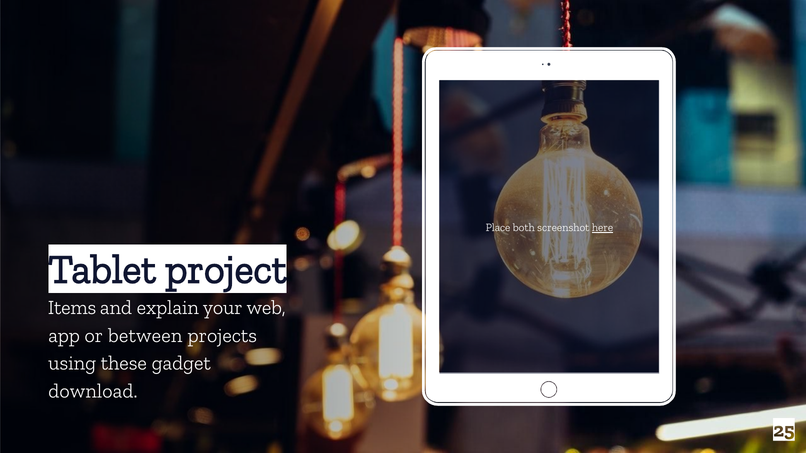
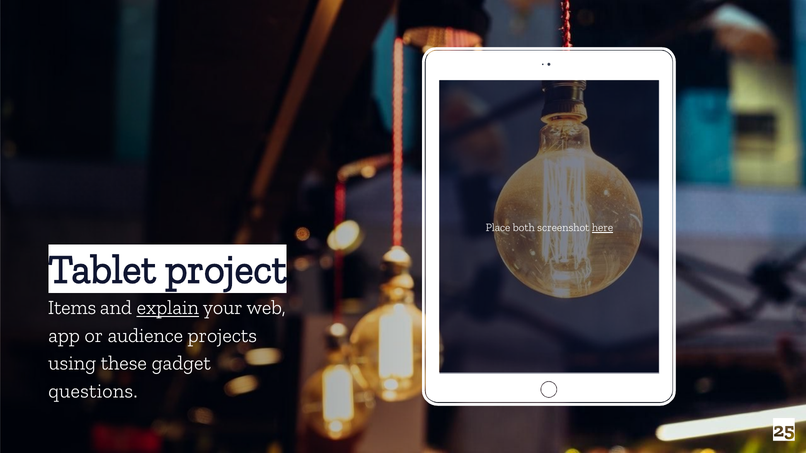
explain underline: none -> present (168, 308)
between: between -> audience (145, 336)
download: download -> questions (93, 391)
